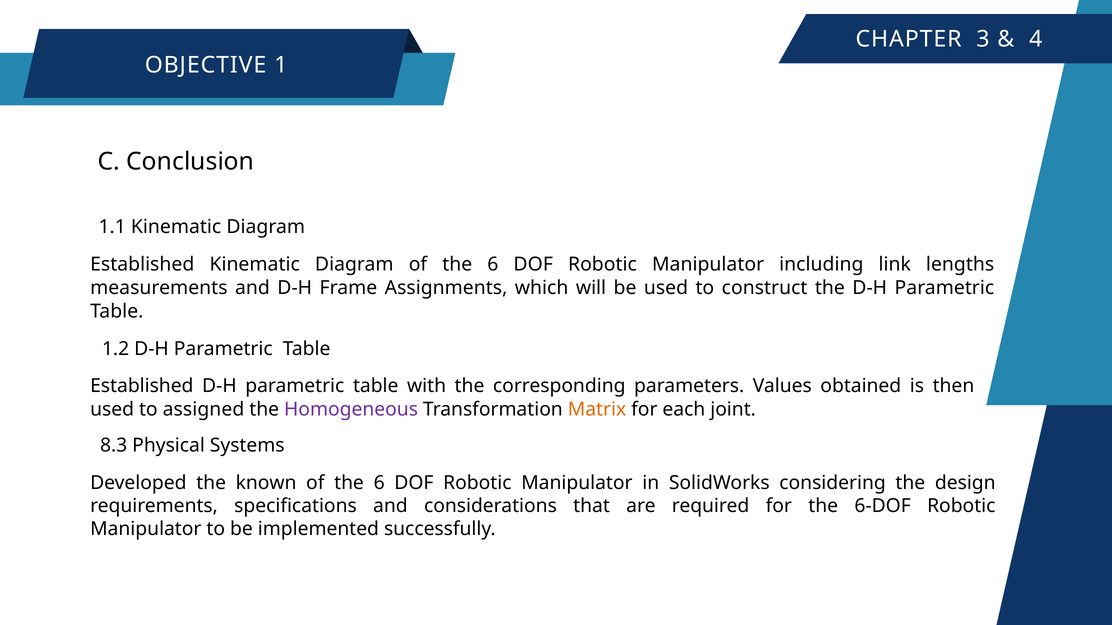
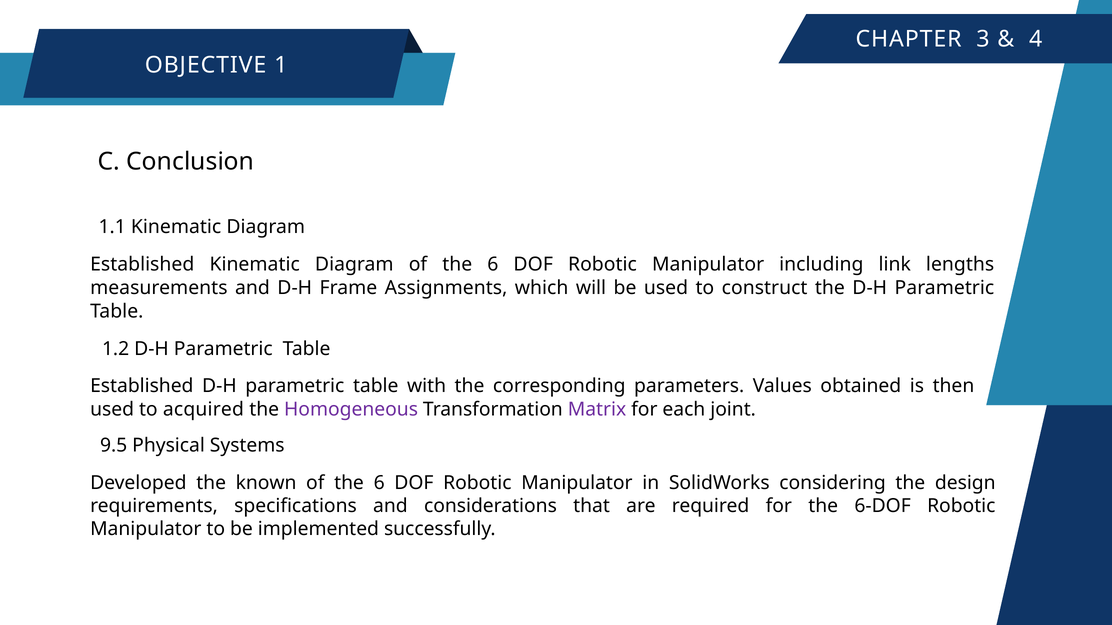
assigned: assigned -> acquired (203, 409)
Matrix colour: orange -> purple (597, 409)
8.3: 8.3 -> 9.5 (114, 446)
